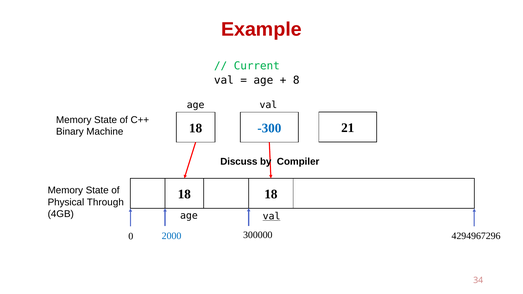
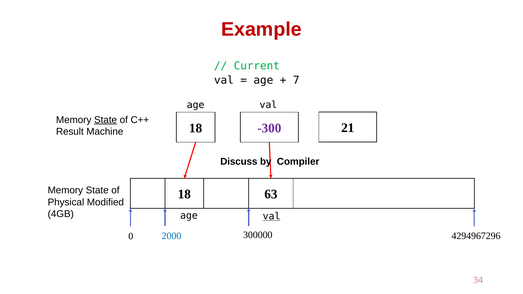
8: 8 -> 7 (296, 80)
State underline: none -> present (106, 120)
-300 colour: blue -> purple (269, 128)
Binary: Binary -> Result (70, 132)
18 18: 18 -> 63 (271, 194)
Through: Through -> Modified (105, 202)
